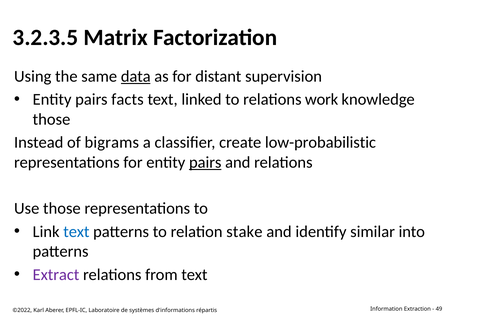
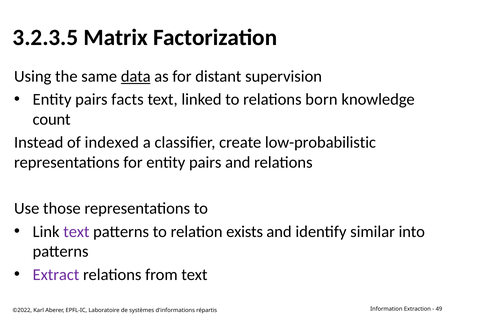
work: work -> born (321, 100)
those: those -> count (52, 119)
bigrams: bigrams -> indexed (112, 142)
pairs underline: present -> none (205, 162)
text colour: blue -> purple (76, 232)
stake: stake -> exists (245, 232)
